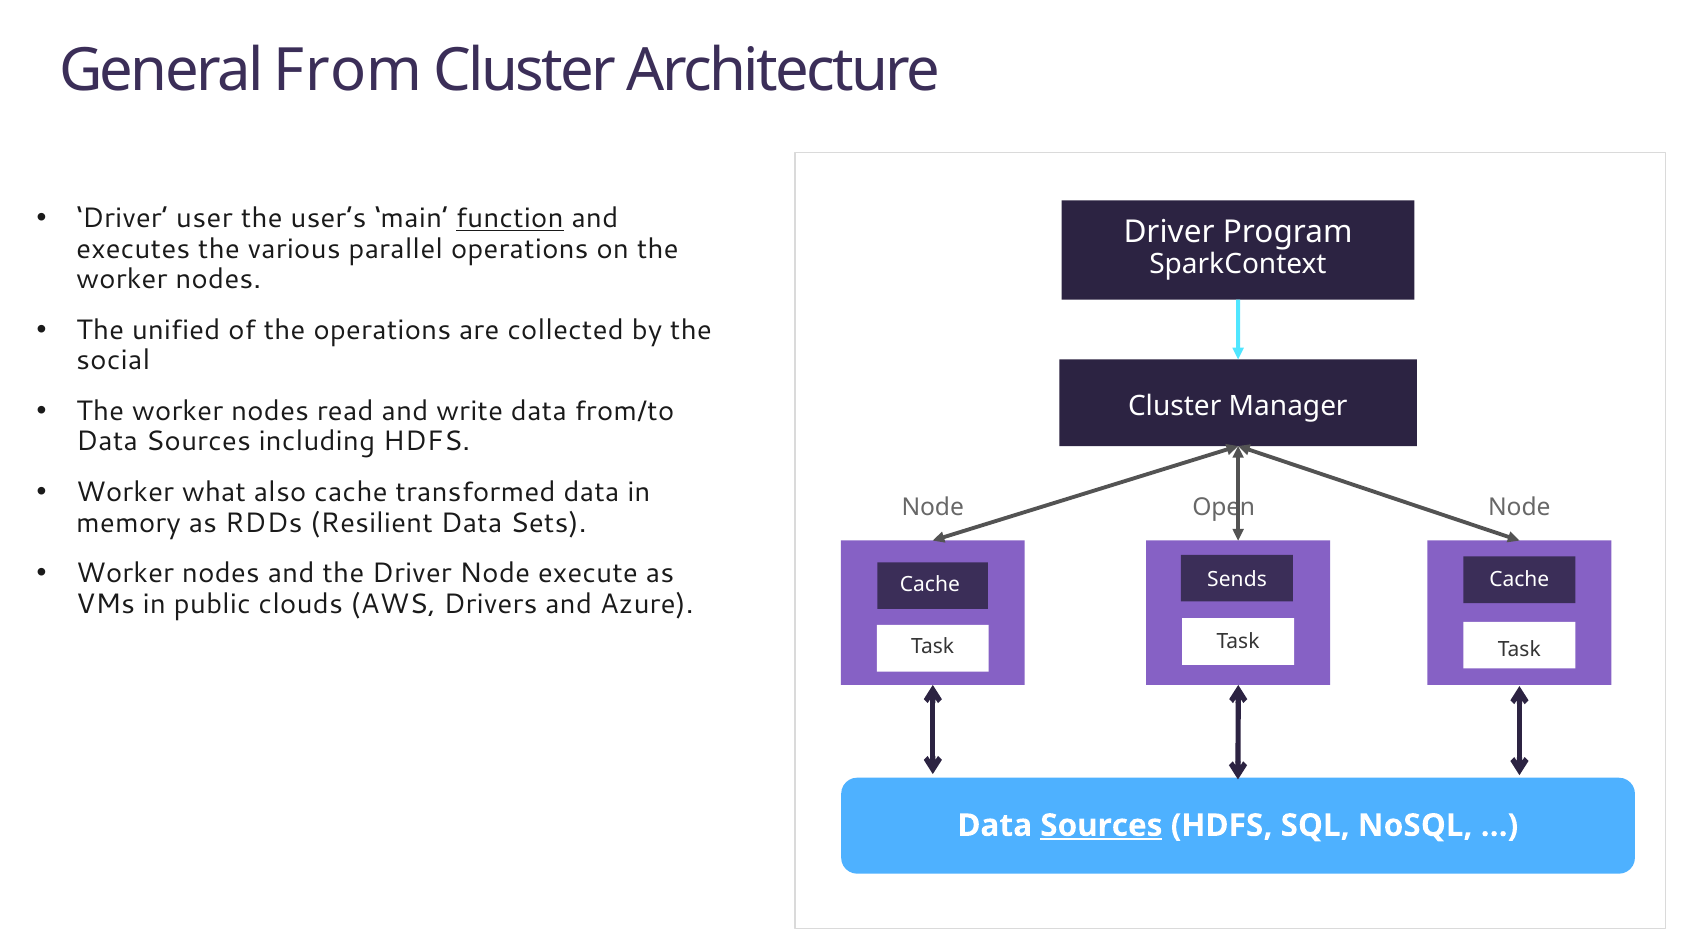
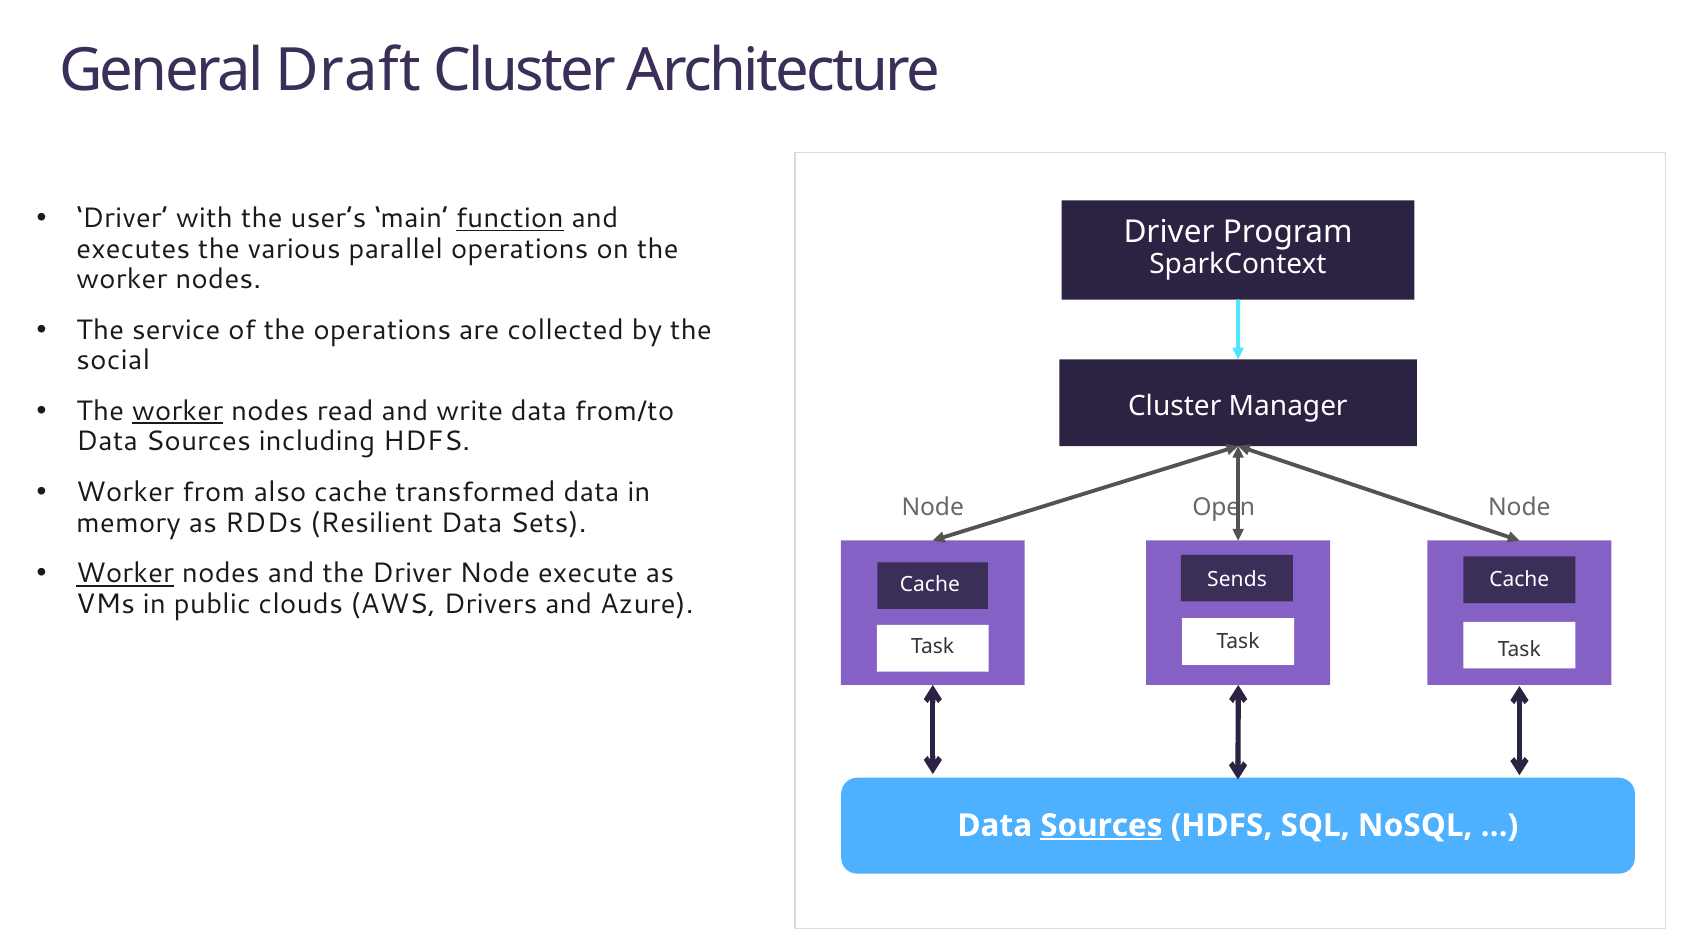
From: From -> Draft (348, 71)
user: user -> with (204, 219)
unified: unified -> service (176, 330)
worker underline: none -> present (178, 411)
what: what -> from (214, 493)
Worker underline: none -> present (125, 574)
